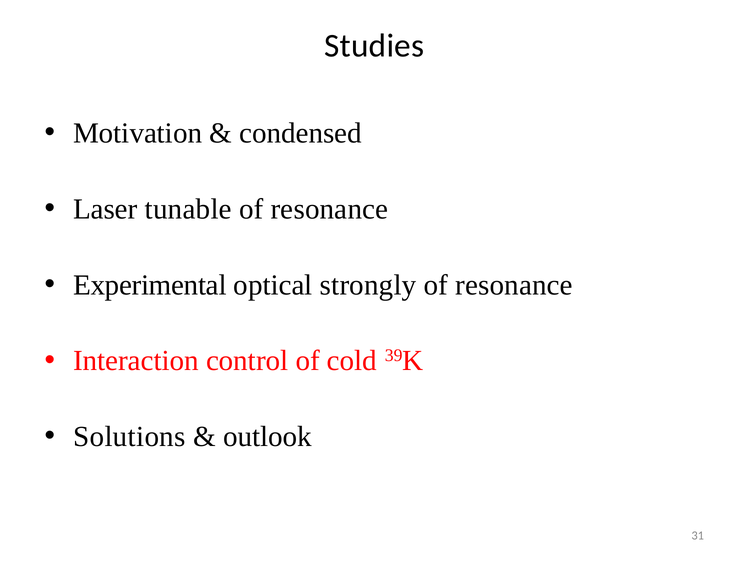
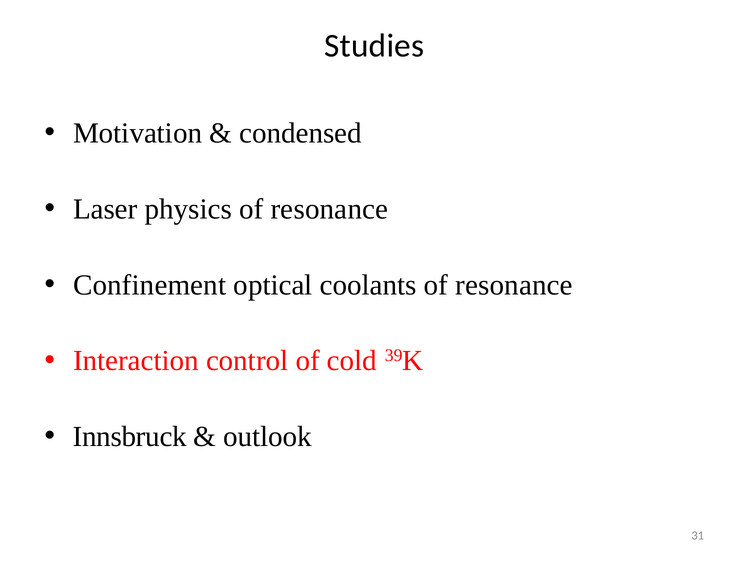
tunable: tunable -> physics (188, 209)
Experimental: Experimental -> Confinement (150, 285)
strongly: strongly -> coolants (368, 285)
Solutions: Solutions -> Innsbruck (130, 437)
